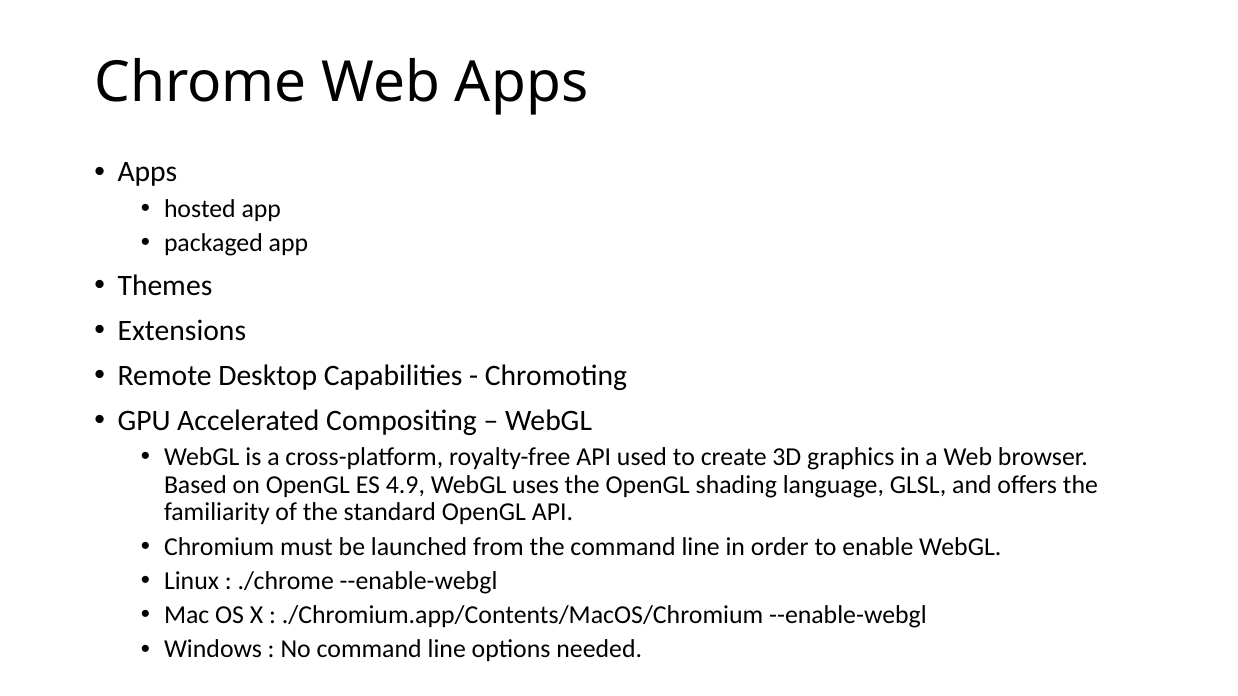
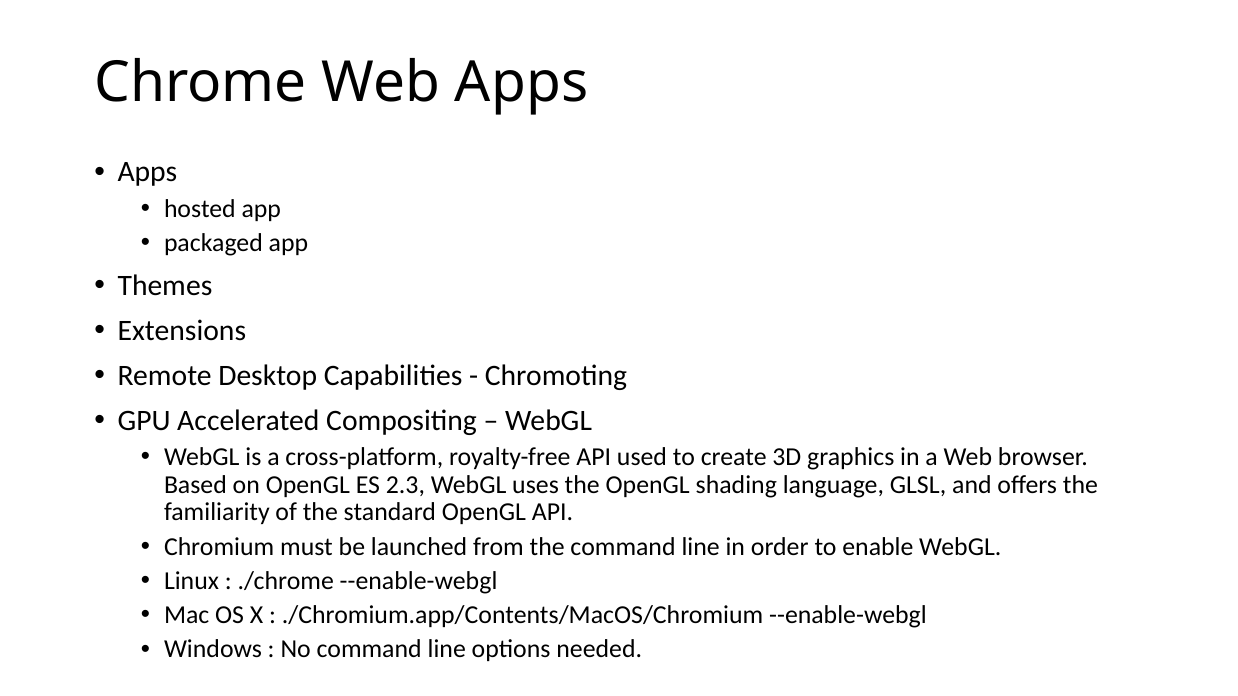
4.9: 4.9 -> 2.3 (405, 485)
